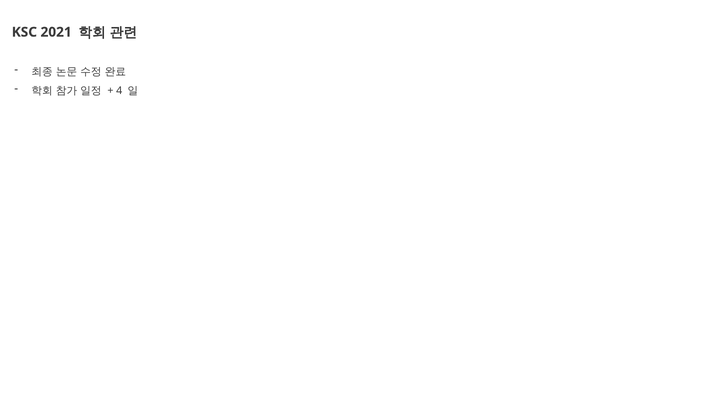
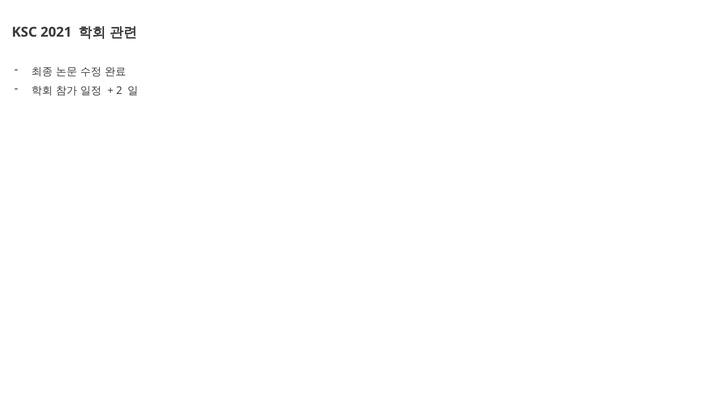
4: 4 -> 2 (119, 91)
